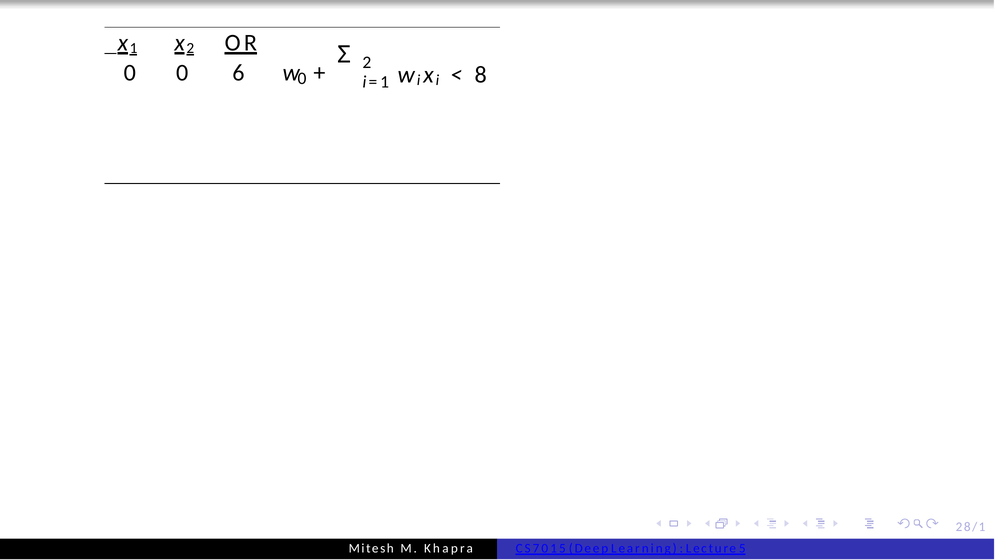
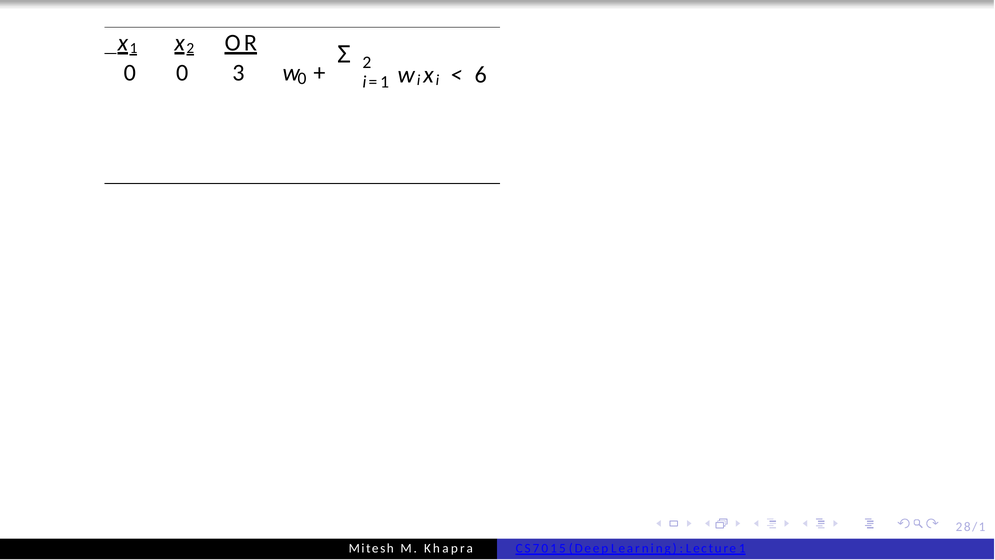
6: 6 -> 3 (238, 73)
8: 8 -> 6 (481, 75)
Lecture 5: 5 -> 1 (742, 548)
